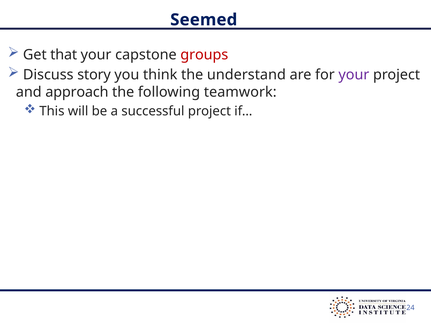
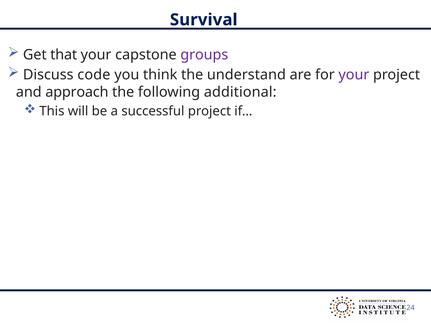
Seemed: Seemed -> Survival (204, 20)
groups colour: red -> purple (204, 55)
story: story -> code (94, 75)
teamwork: teamwork -> additional (240, 92)
